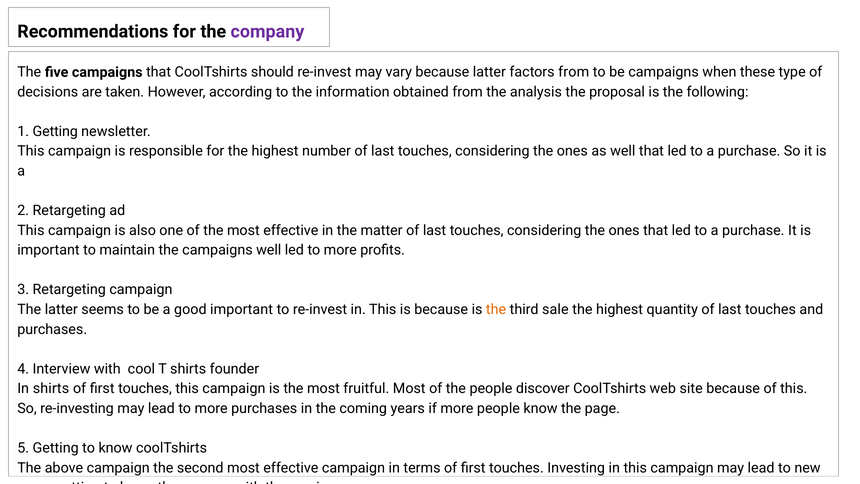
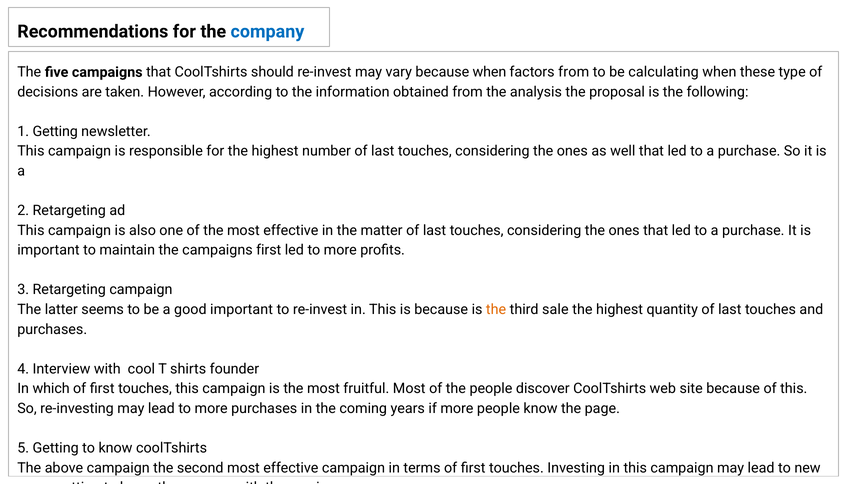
company colour: purple -> blue (267, 31)
because latter: latter -> when (489, 72)
be campaigns: campaigns -> calculating (663, 72)
campaigns well: well -> first (269, 250)
In shirts: shirts -> which (51, 388)
